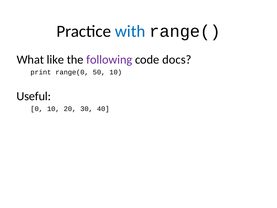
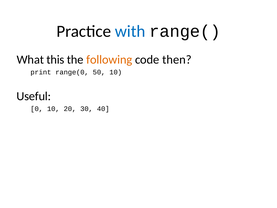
like: like -> this (55, 59)
following colour: purple -> orange (109, 59)
docs: docs -> then (177, 59)
